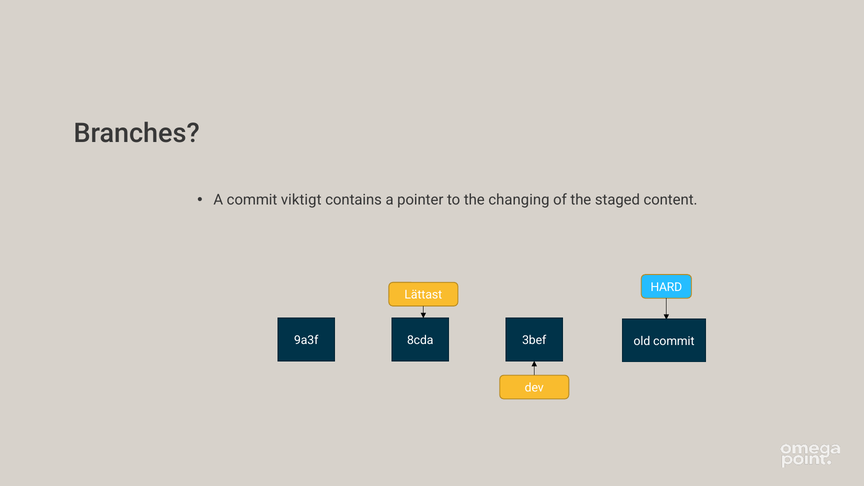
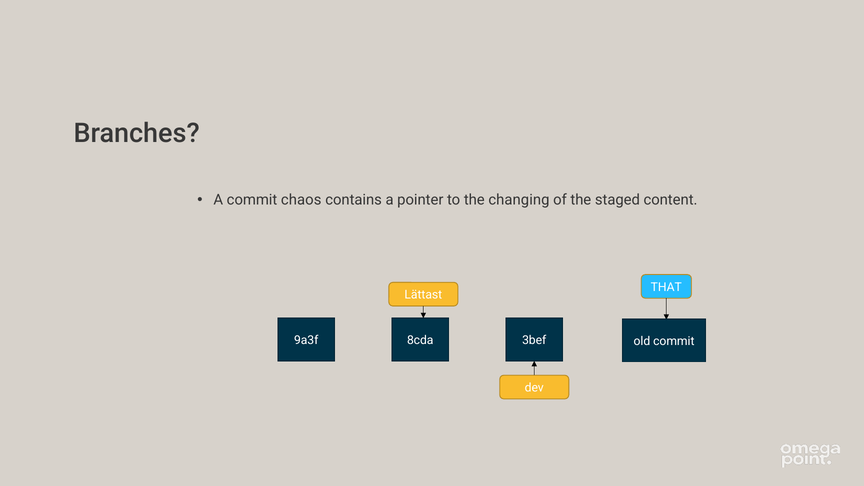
viktigt: viktigt -> chaos (301, 200)
HARD: HARD -> THAT (666, 287)
